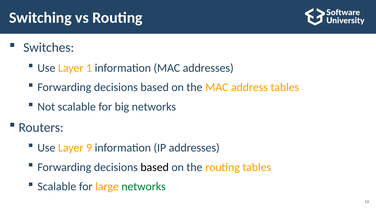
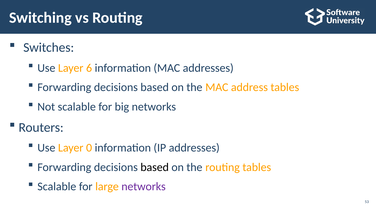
1: 1 -> 6 (89, 68)
9: 9 -> 0 (89, 148)
networks colour: green -> purple (144, 187)
